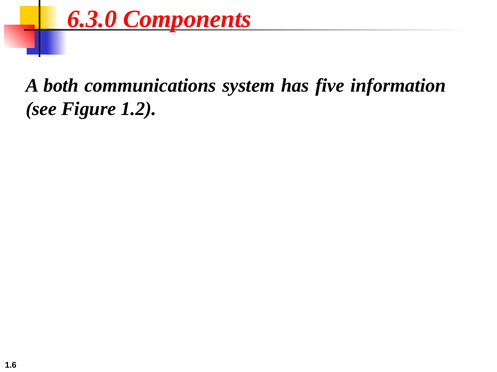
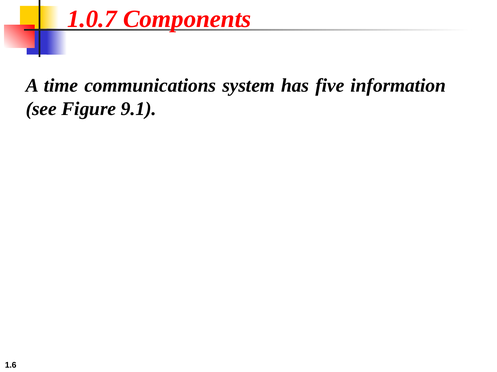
6.3.0: 6.3.0 -> 1.0.7 (92, 19)
both: both -> time (61, 86)
1.2: 1.2 -> 9.1 (139, 109)
